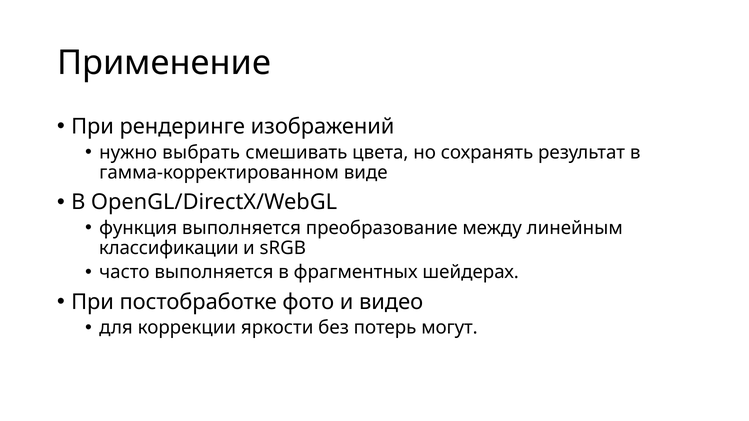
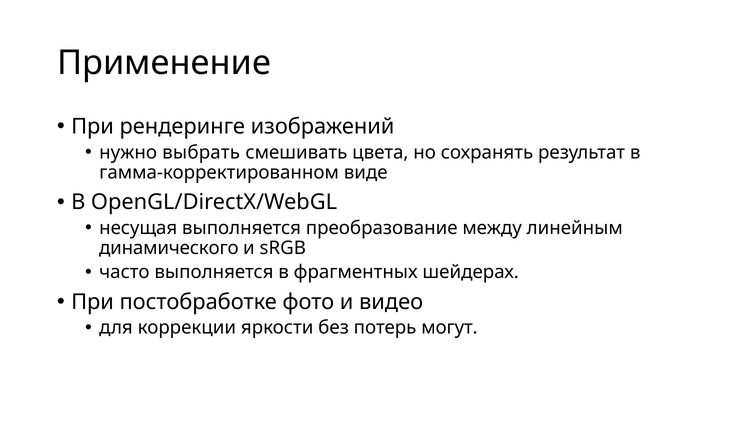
функция: функция -> несущая (138, 228)
классификации: классификации -> динамического (169, 248)
